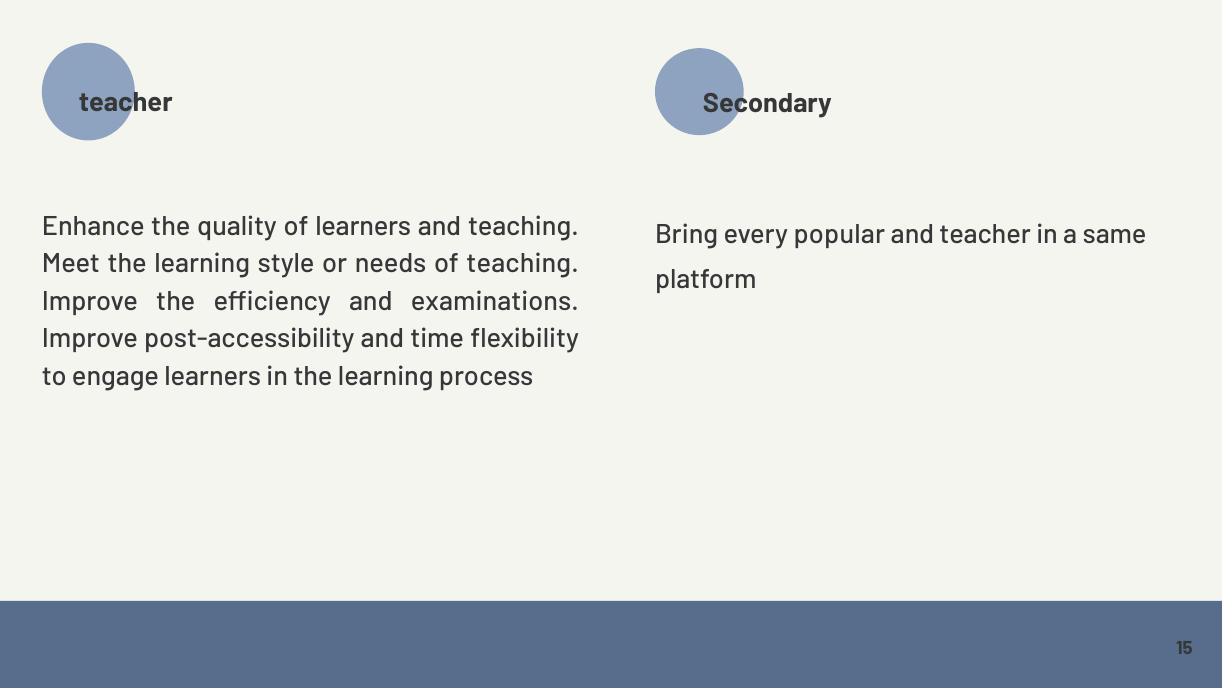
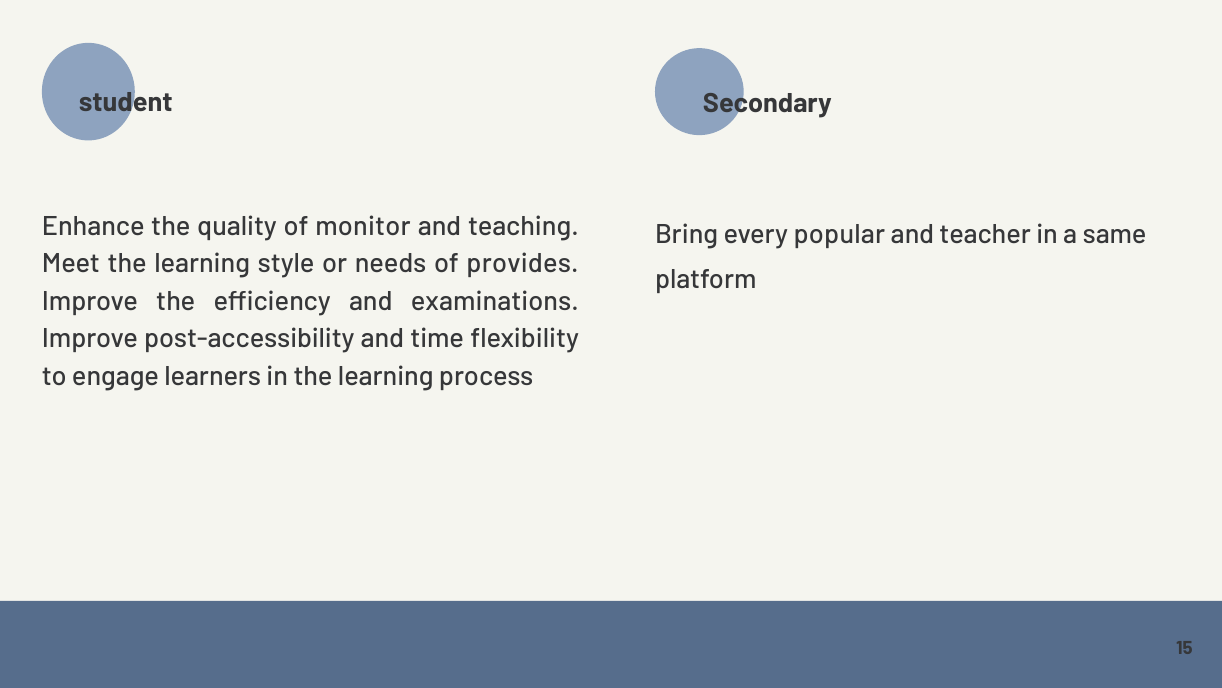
teacher: teacher -> student (126, 102)
of learners: learners -> monitor (363, 226)
of teaching: teaching -> provides (523, 263)
